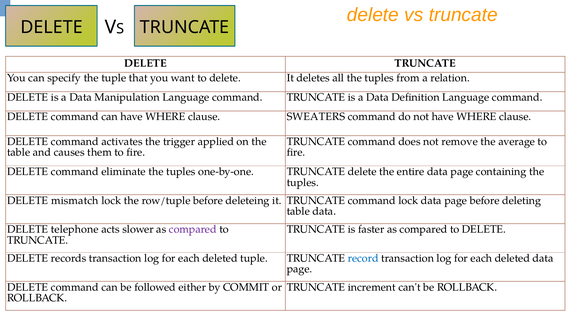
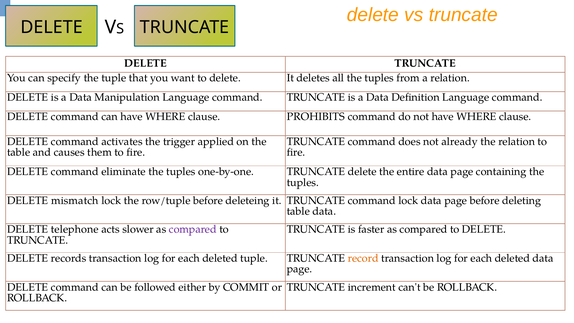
SWEATERS: SWEATERS -> PROHIBITS (316, 117)
remove: remove -> already (460, 141)
the average: average -> relation (517, 141)
record colour: blue -> orange (363, 258)
